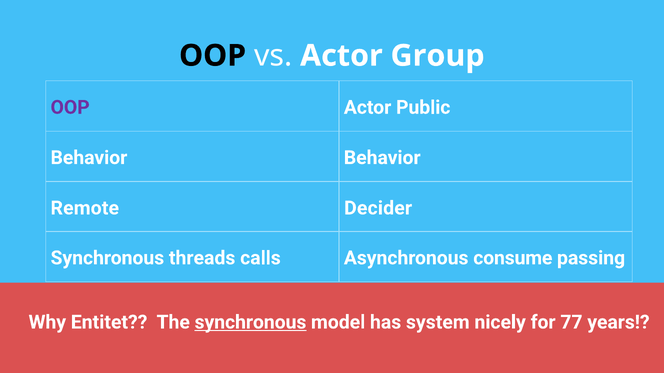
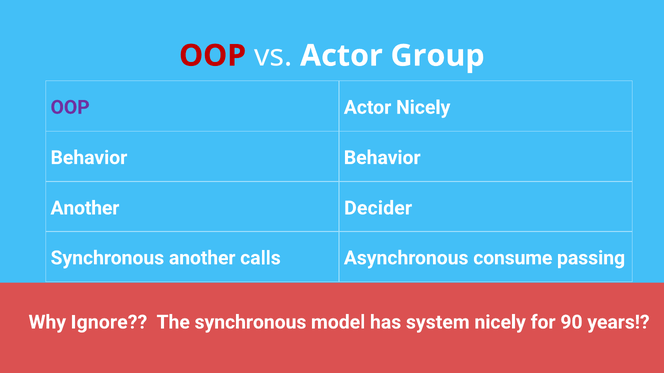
OOP colour: black -> red (213, 56)
Actor Public: Public -> Nicely (423, 108)
Remote: Remote -> Another (85, 208)
Synchronous threads: threads -> another (202, 258)
Entitet: Entitet -> Ignore (109, 323)
synchronous underline: present -> none (250, 323)
77: 77 -> 90 (571, 323)
